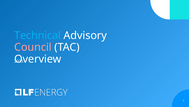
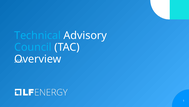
Council colour: pink -> light blue (33, 47)
